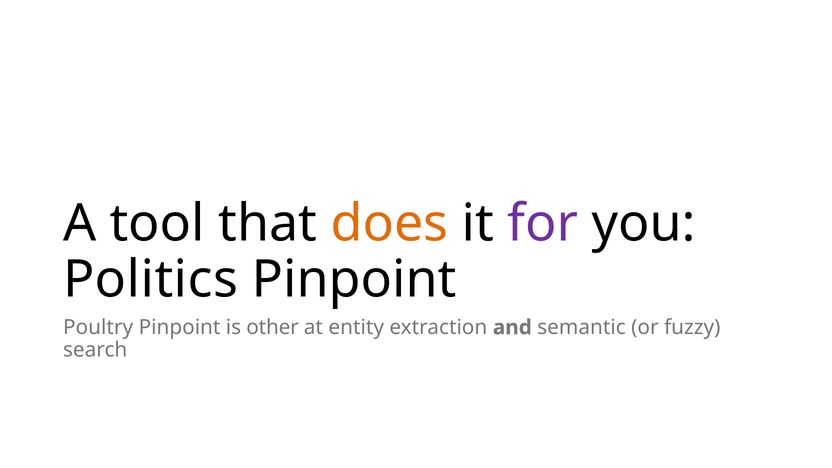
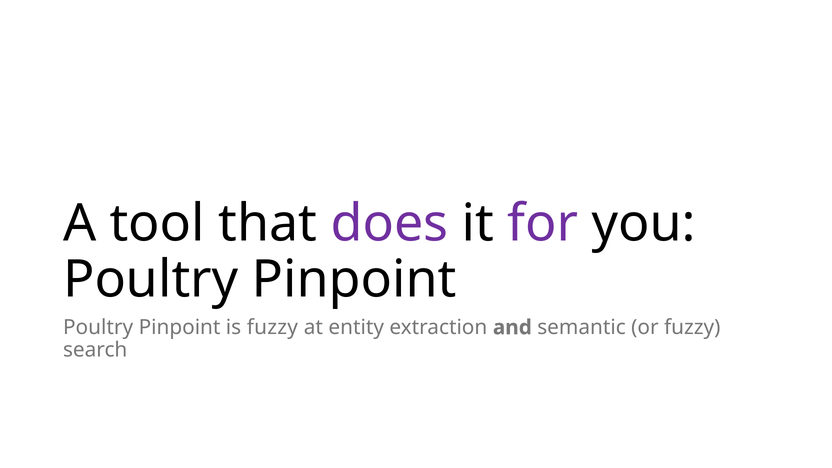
does colour: orange -> purple (389, 224)
Politics: Politics -> Poultry (151, 280)
is other: other -> fuzzy (272, 327)
